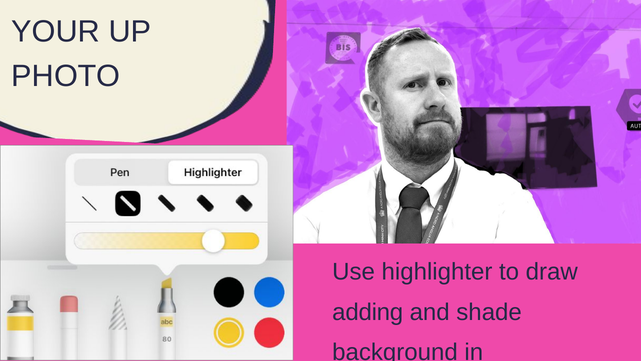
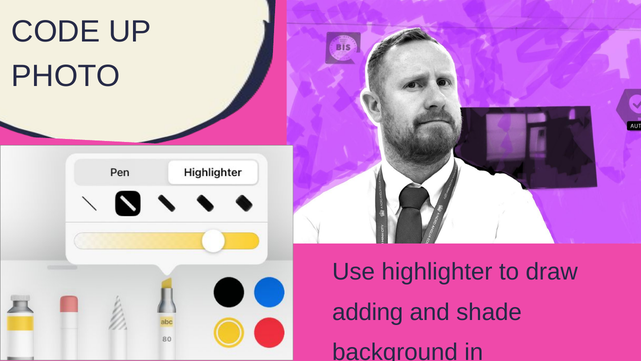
YOUR: YOUR -> CODE (56, 32)
